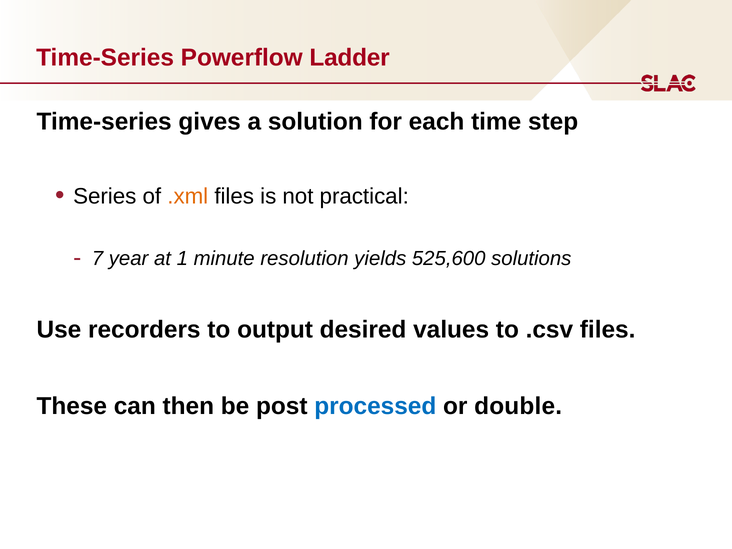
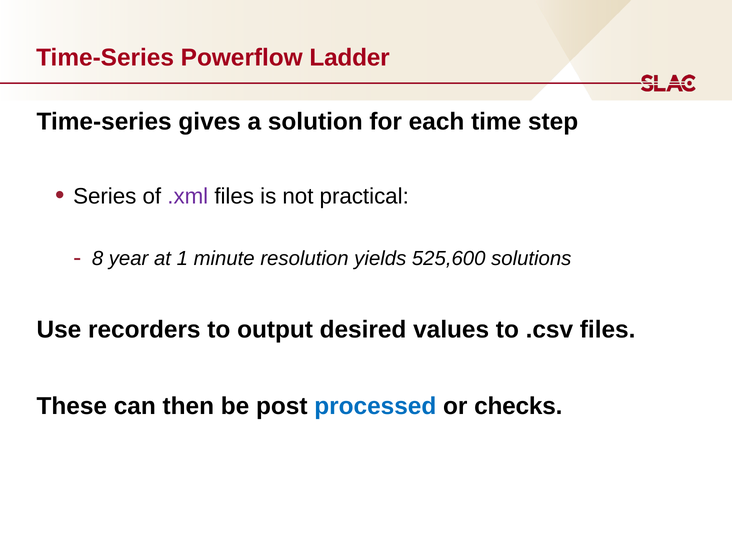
.xml colour: orange -> purple (188, 196)
7: 7 -> 8 (98, 259)
double: double -> checks (518, 406)
